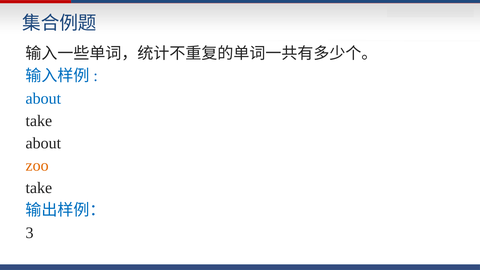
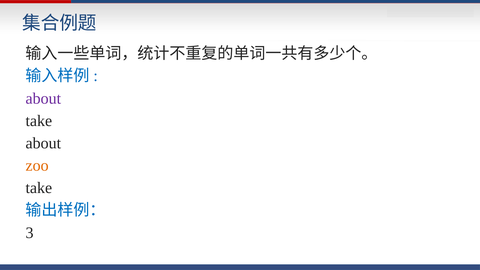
about colour: blue -> purple (43, 98)
